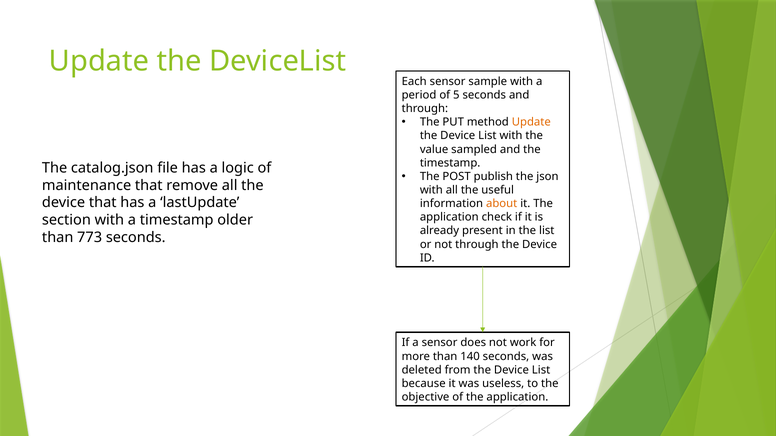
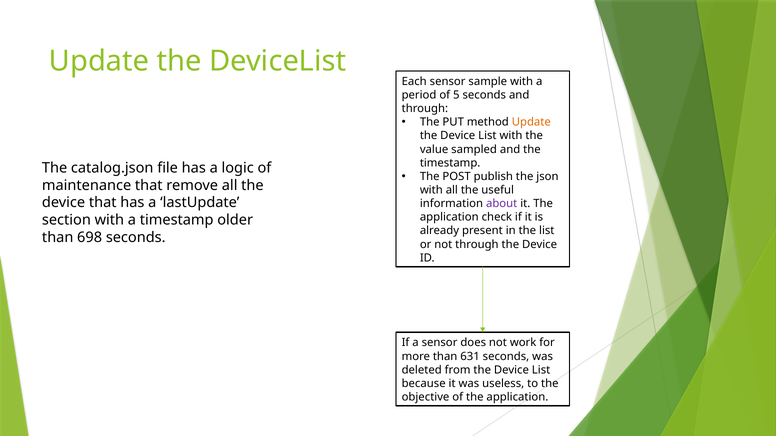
about colour: orange -> purple (502, 204)
773: 773 -> 698 (90, 238)
140: 140 -> 631 (470, 357)
